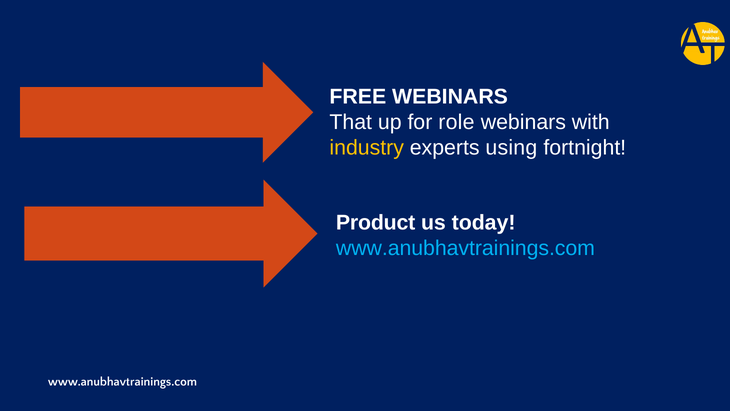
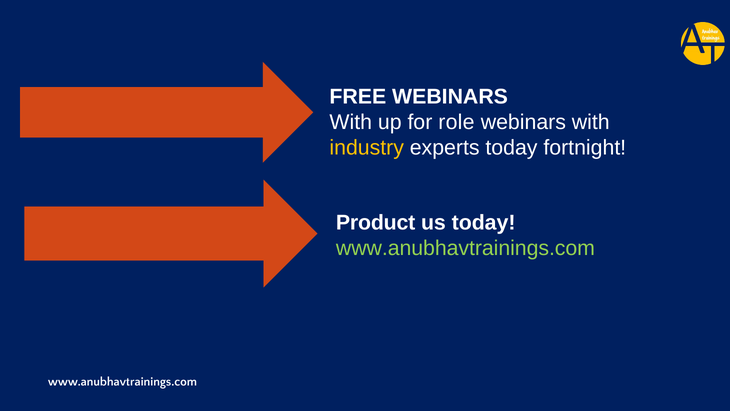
That: That -> With (351, 122)
experts using: using -> today (511, 148)
www.anubhavtrainings.com colour: light blue -> light green (465, 248)
